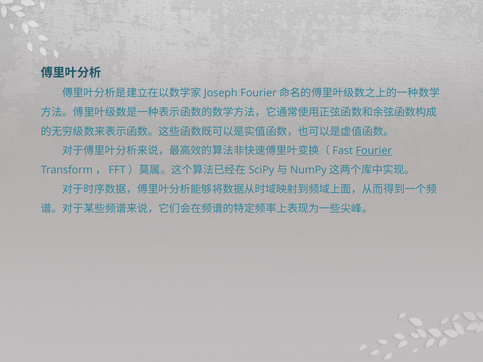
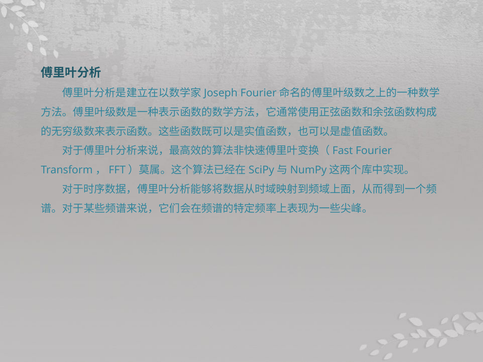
Fourier underline: present -> none (374, 151)
